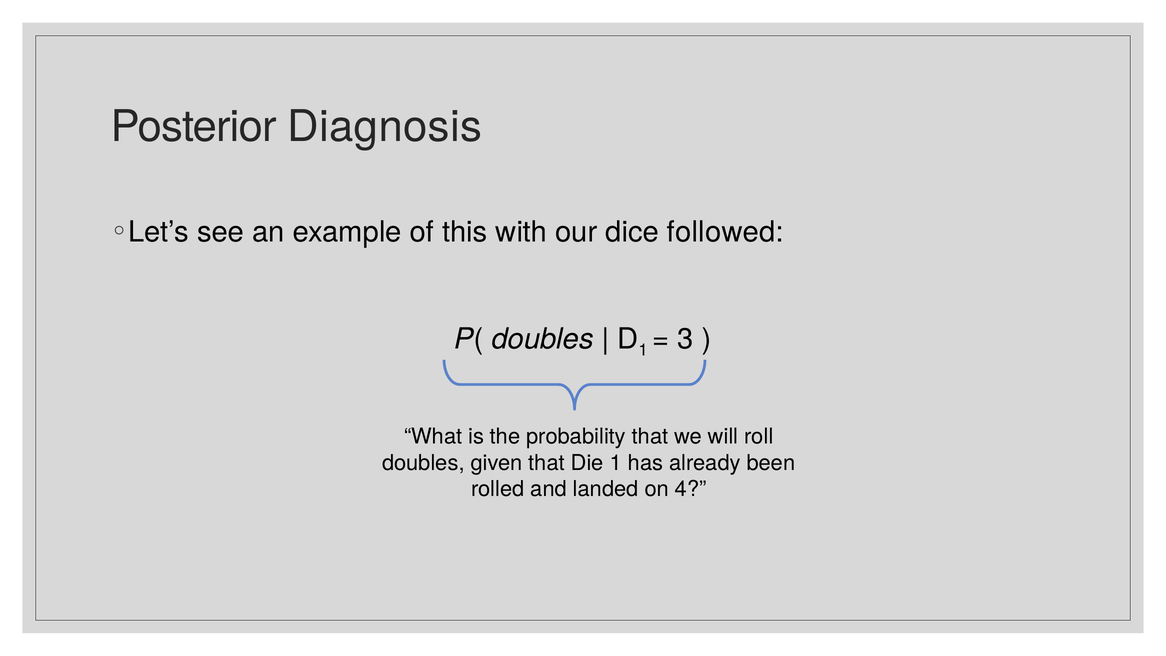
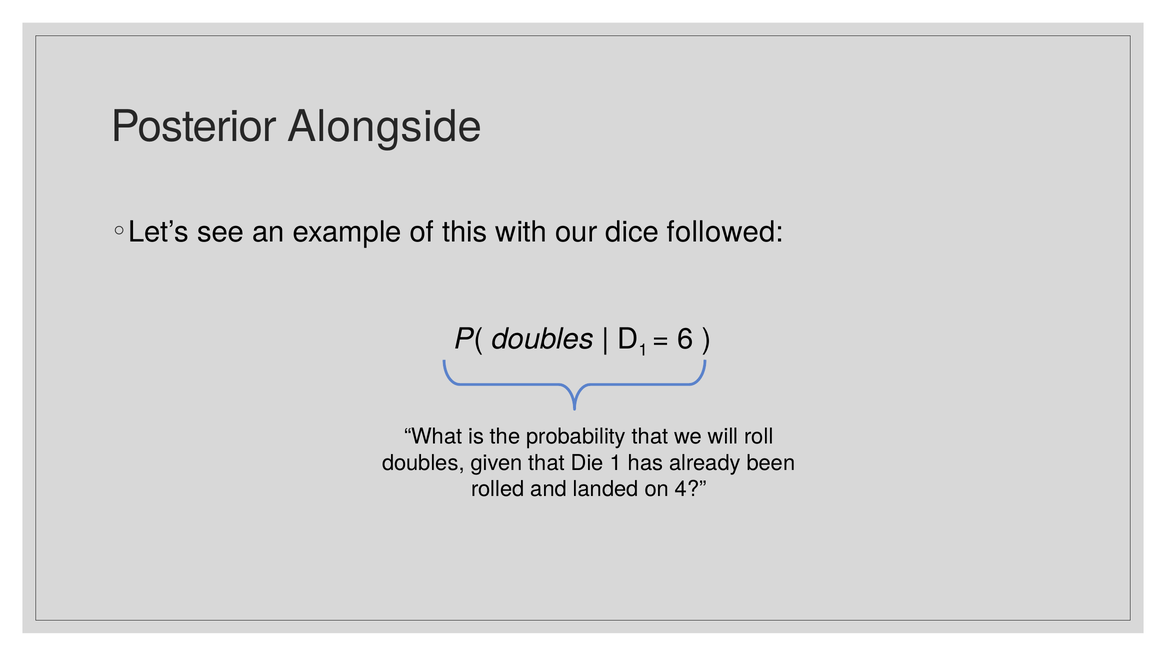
Diagnosis: Diagnosis -> Alongside (385, 127)
3: 3 -> 6 (686, 339)
